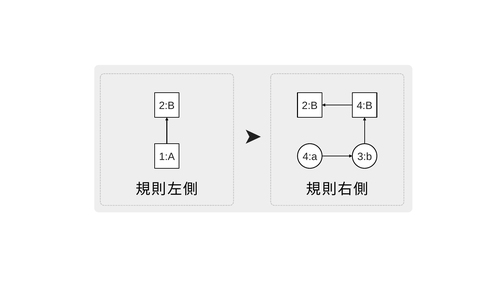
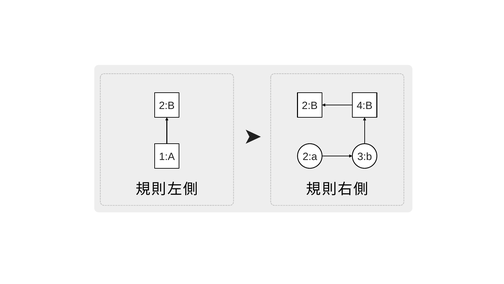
4:a: 4:a -> 2:a (310, 156)
